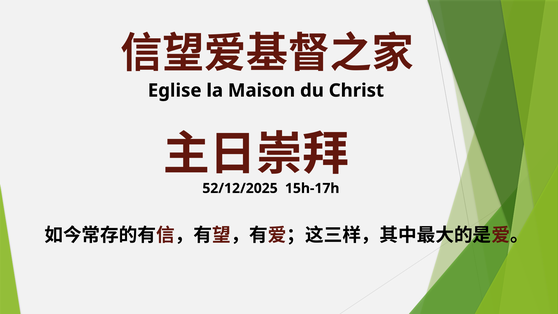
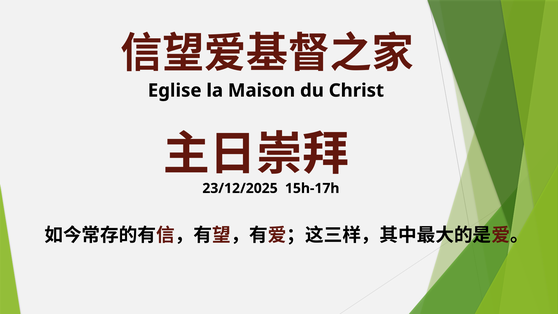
52/12/2025: 52/12/2025 -> 23/12/2025 (240, 188)
